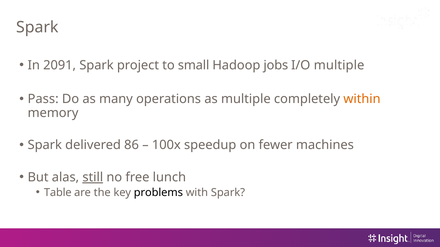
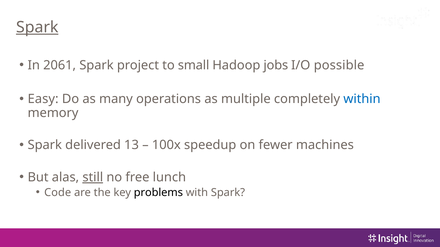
Spark underline: none -> present (37, 27)
2091: 2091 -> 2061 (60, 65)
I/O multiple: multiple -> possible (339, 65)
Pass: Pass -> Easy (43, 99)
within colour: orange -> blue (362, 99)
86: 86 -> 13 (132, 145)
Table: Table -> Code (58, 193)
